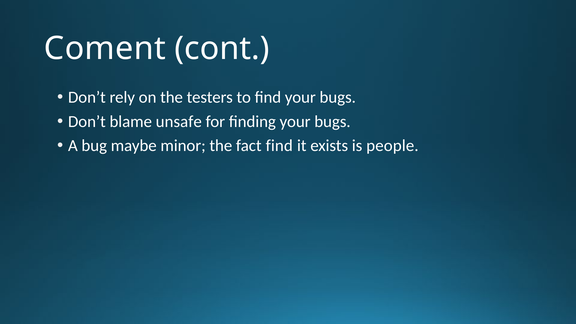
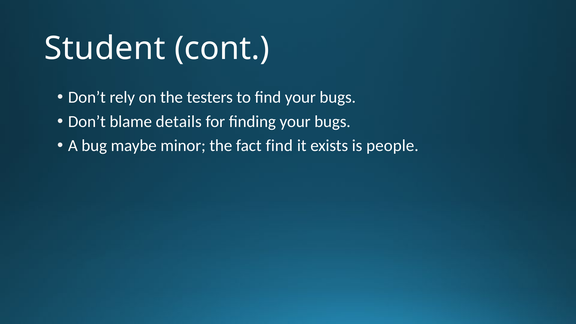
Coment: Coment -> Student (105, 48)
unsafe: unsafe -> details (179, 122)
